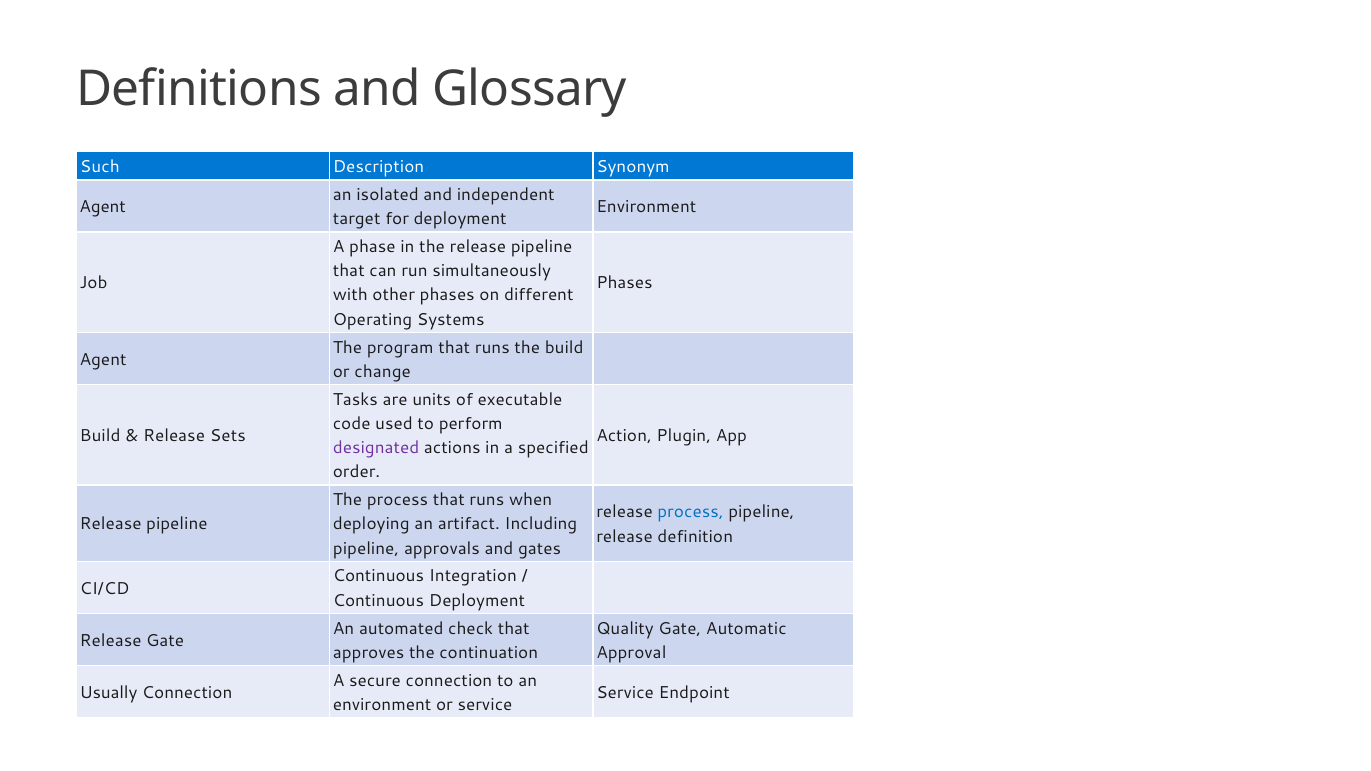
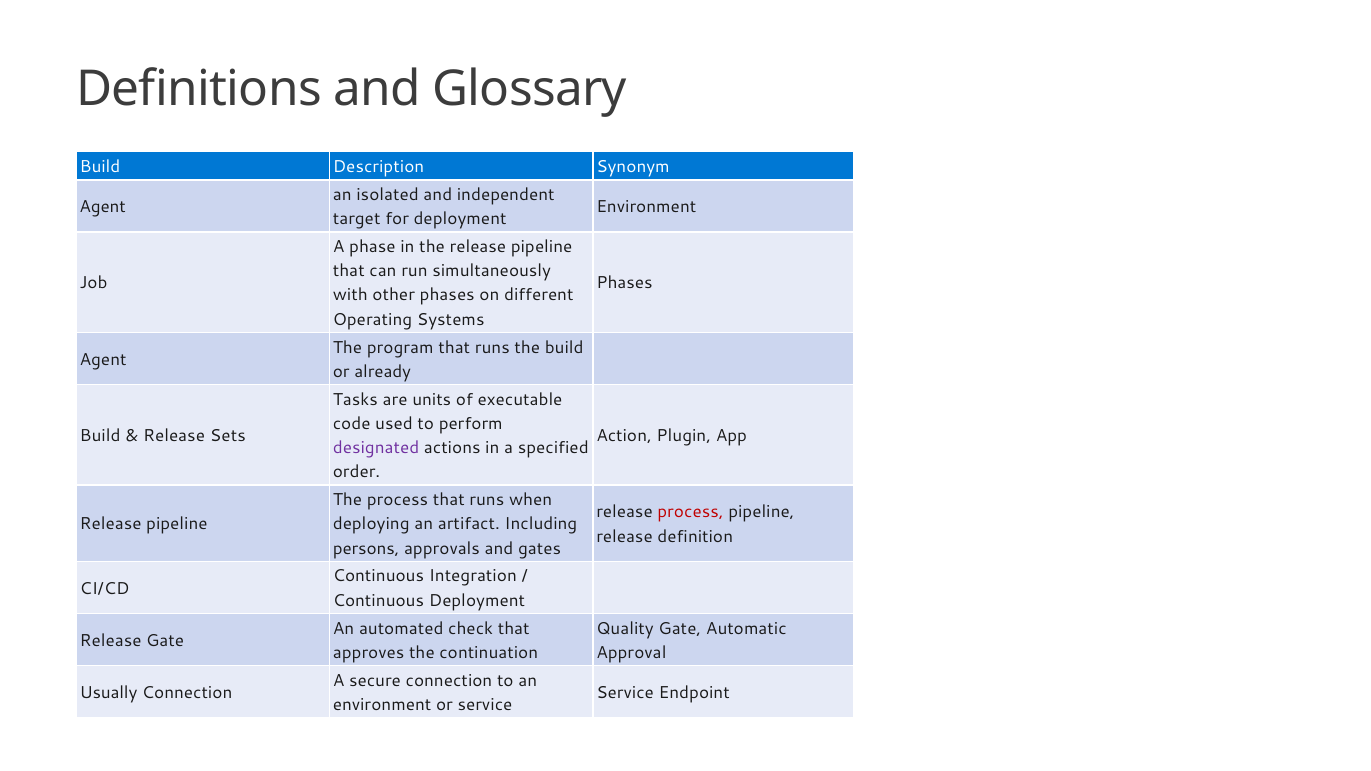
Such: Such -> Build (100, 166)
change: change -> already (383, 372)
process colour: blue -> red (690, 512)
pipeline: pipeline -> persons (366, 549)
